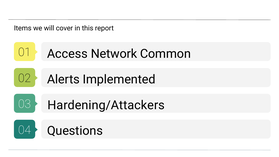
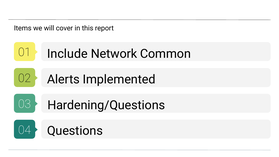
Access: Access -> Include (67, 54)
Hardening/Attackers: Hardening/Attackers -> Hardening/Questions (106, 105)
